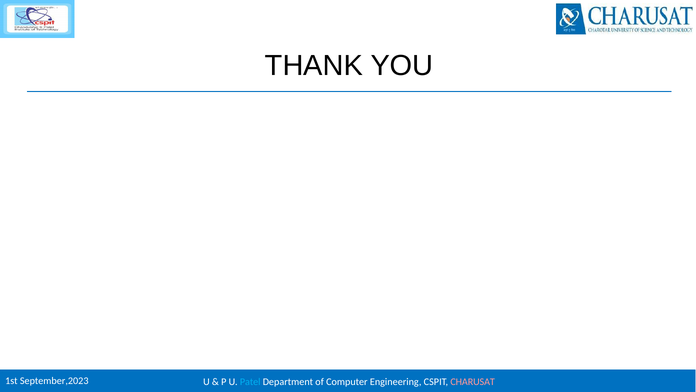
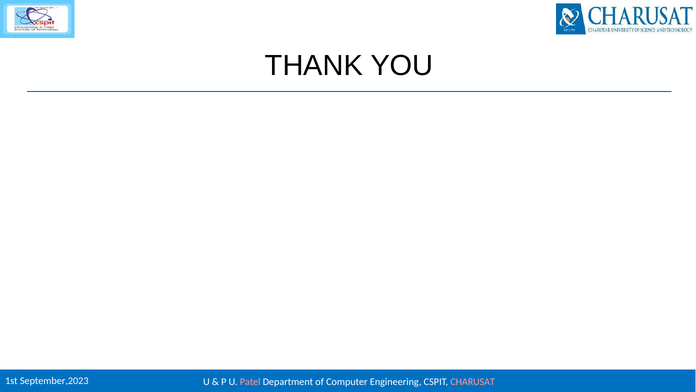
Patel colour: light blue -> pink (250, 381)
